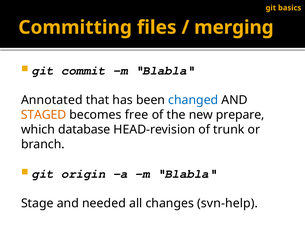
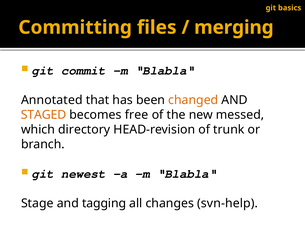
changed colour: blue -> orange (193, 100)
prepare: prepare -> messed (240, 115)
database: database -> directory (84, 129)
origin: origin -> newest (83, 174)
needed: needed -> tagging (104, 203)
